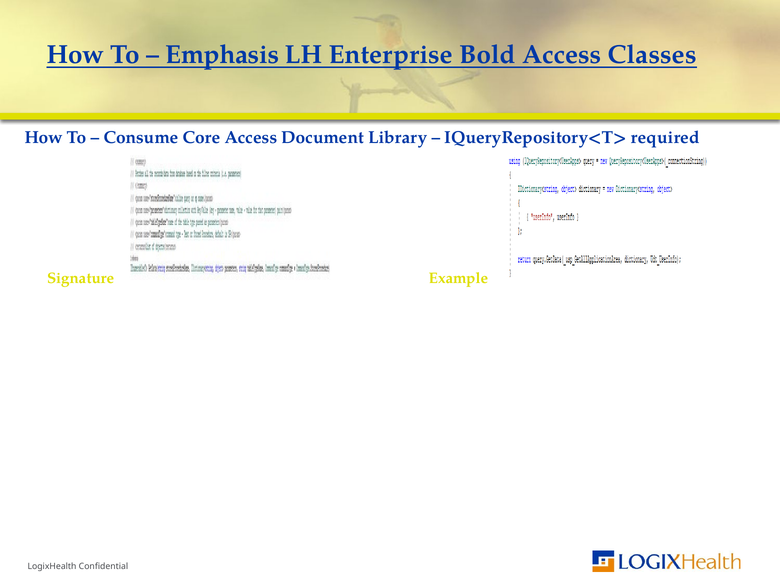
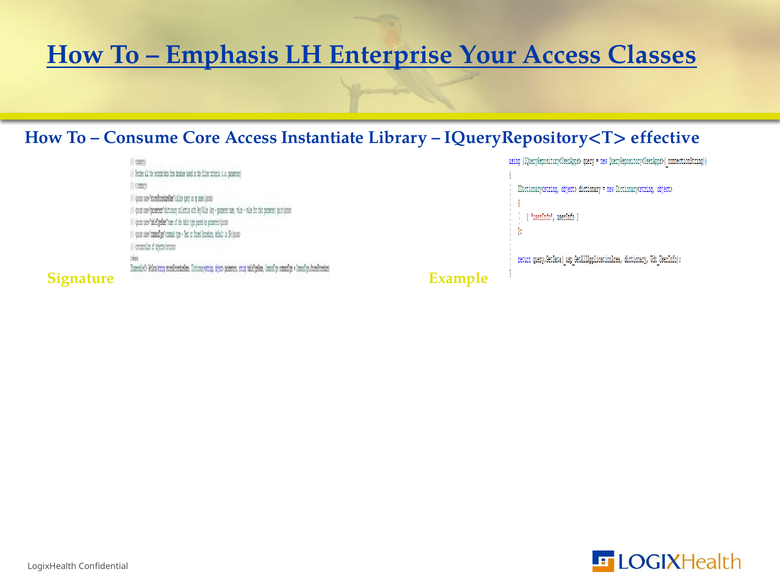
Bold: Bold -> Your (488, 55)
Document: Document -> Instantiate (323, 138)
required: required -> effective (665, 138)
